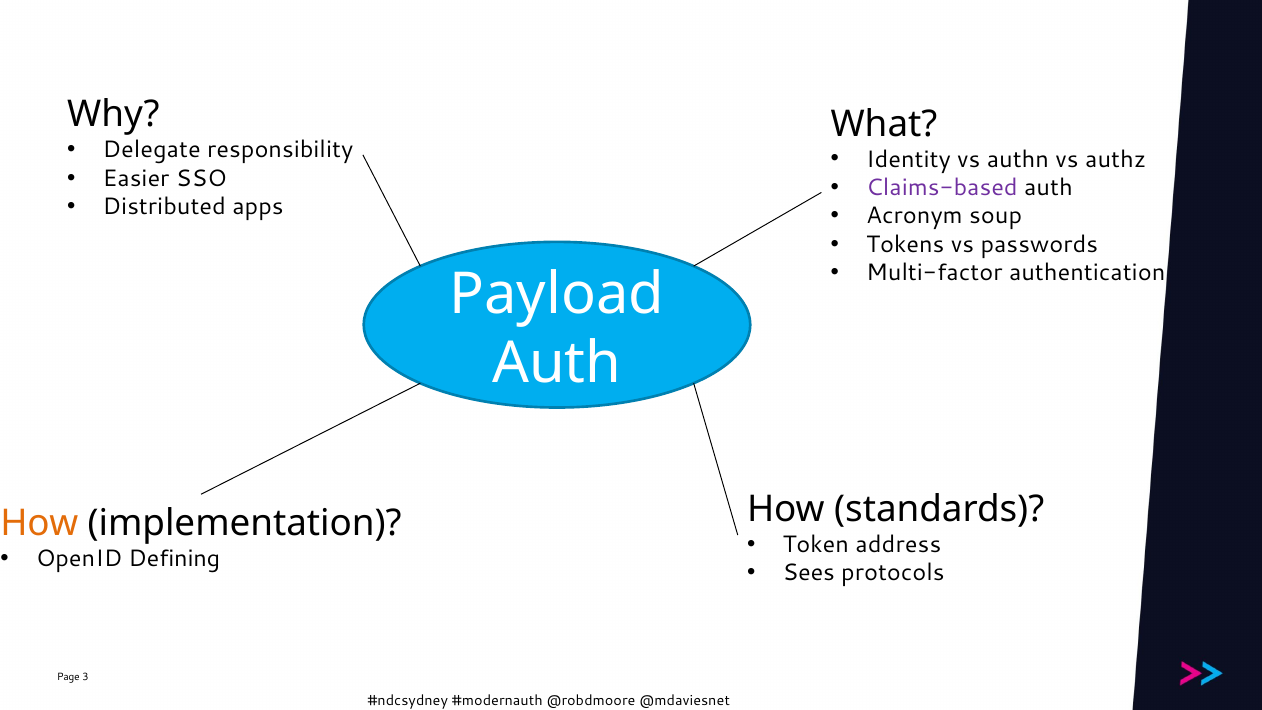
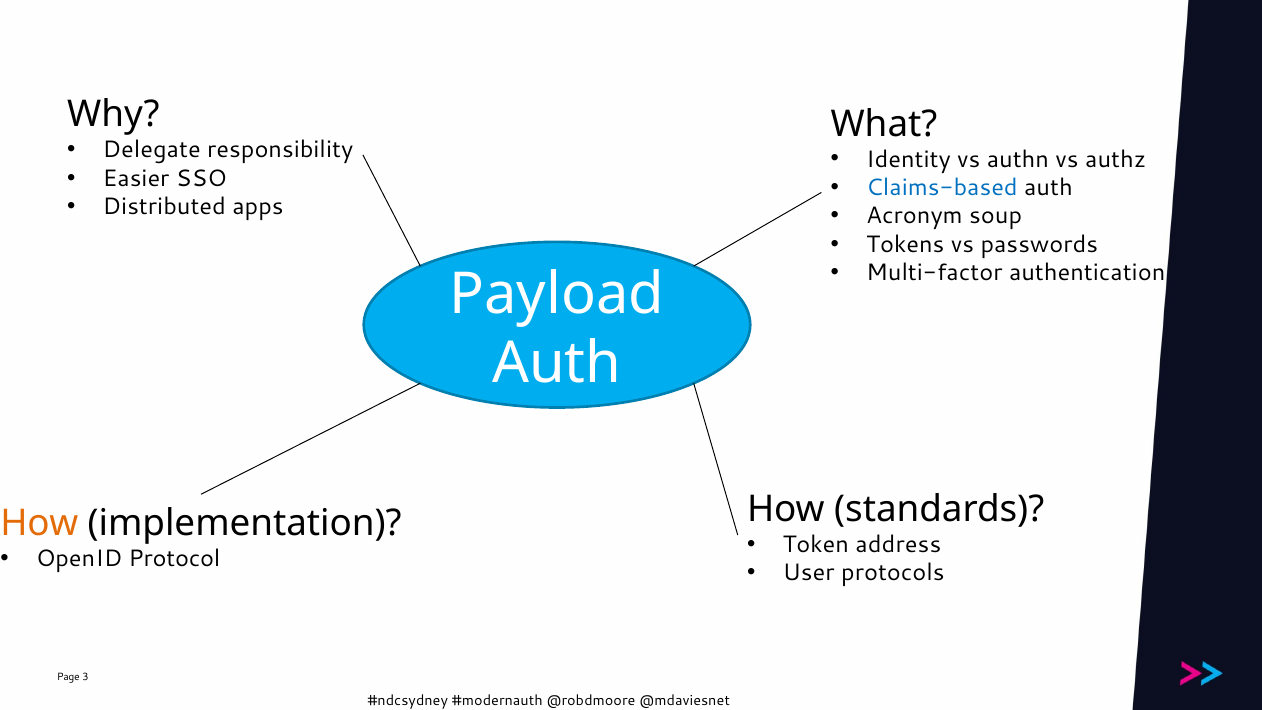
Claims-based colour: purple -> blue (942, 188)
Defining: Defining -> Protocol (174, 559)
Sees: Sees -> User (809, 573)
